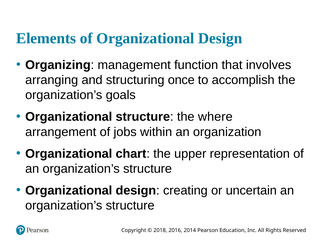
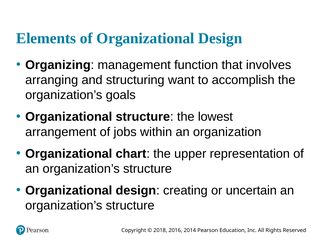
once: once -> want (181, 80)
where: where -> lowest (215, 117)
